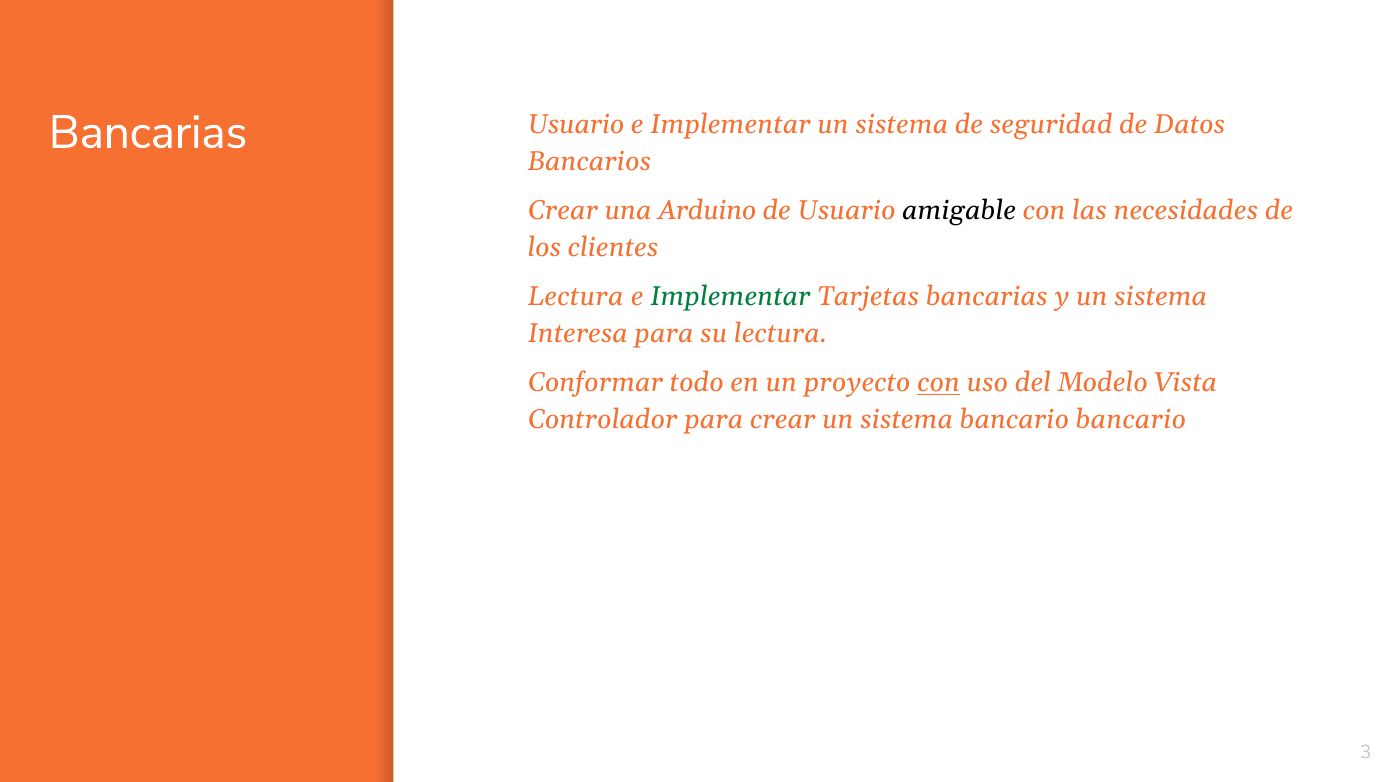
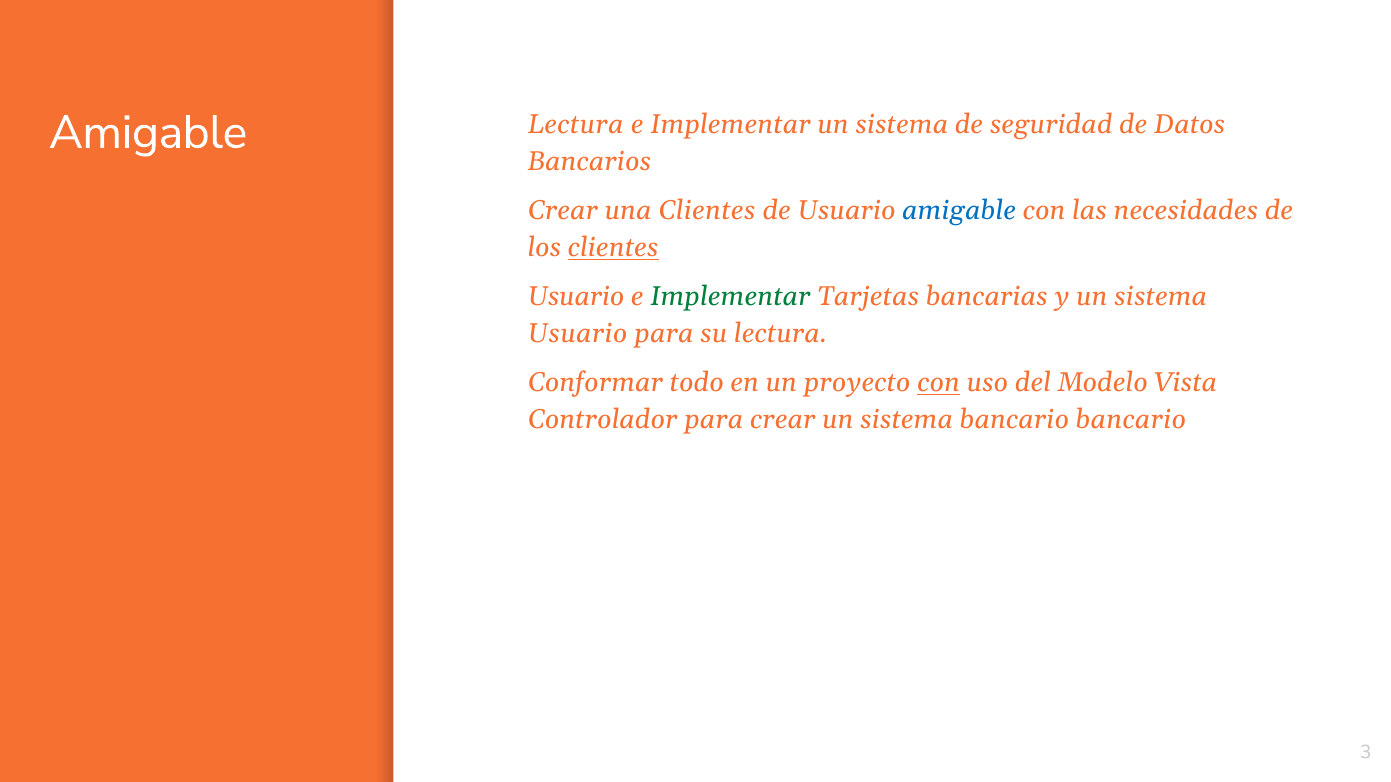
Bancarias: Bancarias -> Amigable (148, 133)
Usuario: Usuario -> Lectura (576, 124)
una Arduino: Arduino -> Clientes (707, 211)
amigable colour: black -> blue (959, 211)
clientes underline: none -> present (613, 248)
Lectura: Lectura -> Usuario (576, 297)
Interesa: Interesa -> Usuario (578, 334)
